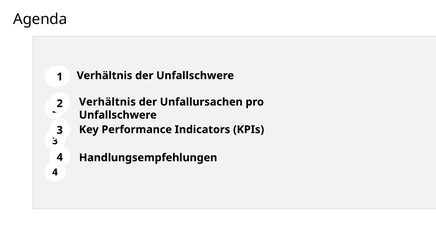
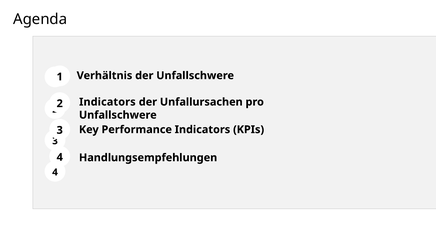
Verhältnis: Verhältnis -> Indicators (107, 102)
